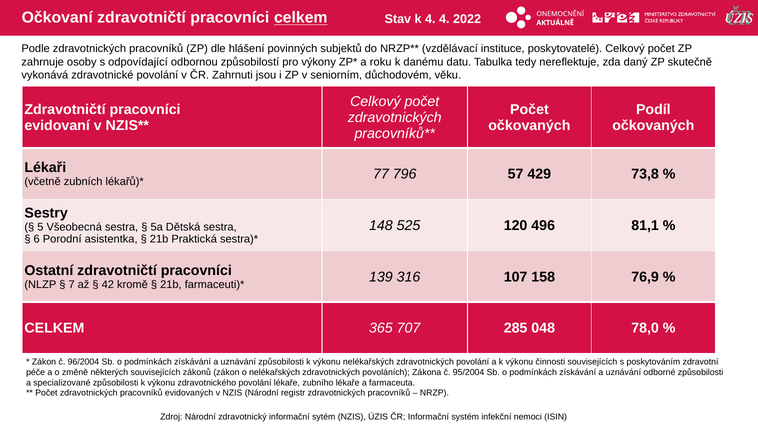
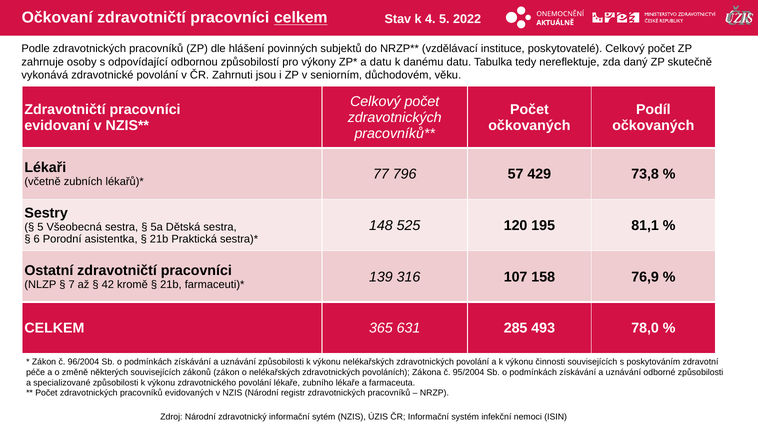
4 4: 4 -> 5 (444, 19)
a roku: roku -> datu (381, 62)
496: 496 -> 195 (543, 226)
707: 707 -> 631 (409, 328)
048: 048 -> 493 (543, 328)
